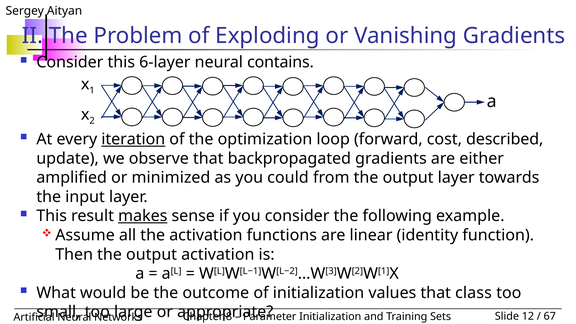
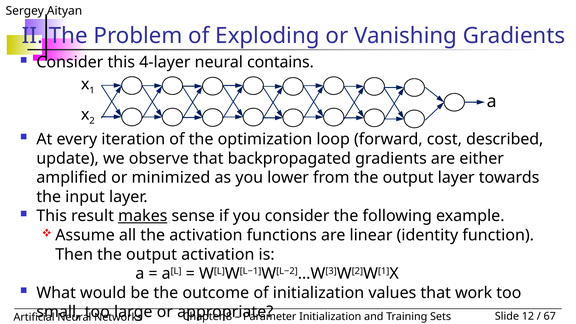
6-layer: 6-layer -> 4-layer (165, 62)
iteration underline: present -> none (133, 139)
could: could -> lower (288, 178)
class: class -> work (474, 293)
